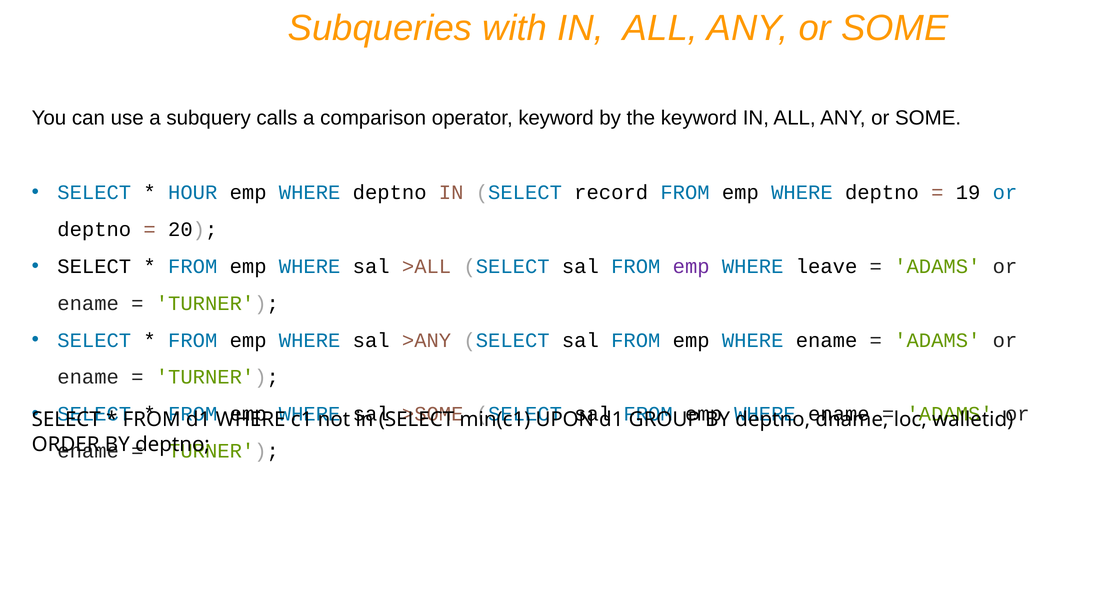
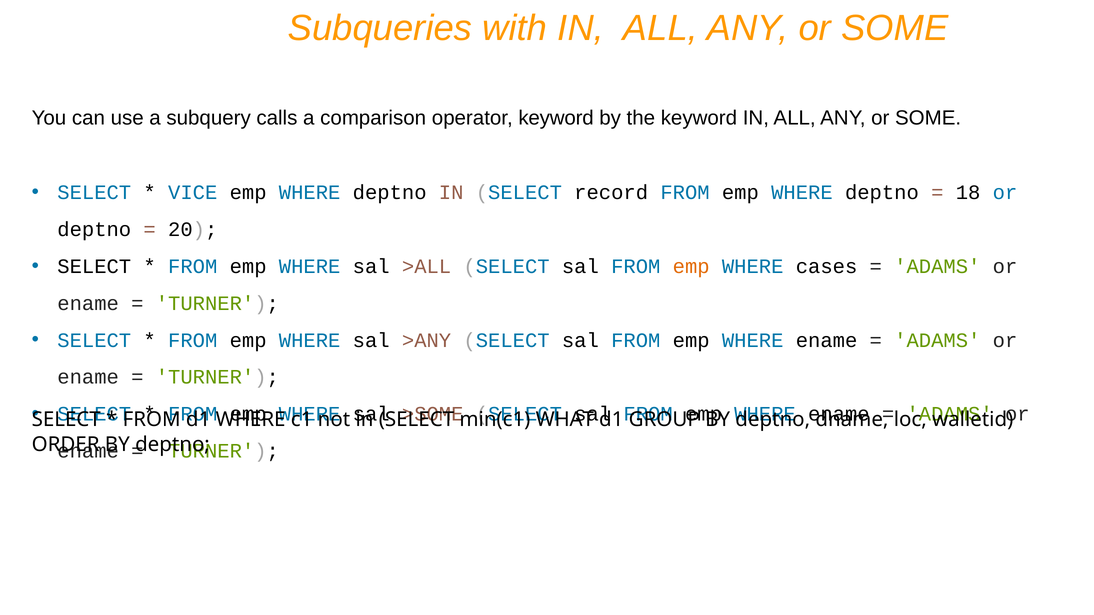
HOUR: HOUR -> VICE (193, 193)
19: 19 -> 18 (968, 193)
emp colour: purple -> orange (691, 267)
leave: leave -> cases (827, 267)
UPON: UPON -> WHAT (565, 420)
